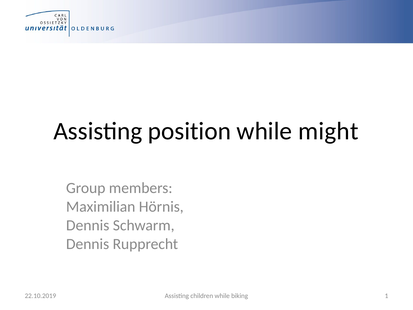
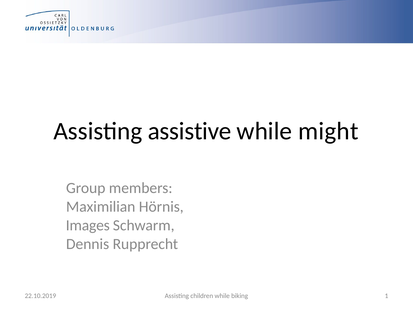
position: position -> assistive (190, 131)
Dennis: Dennis -> Images (88, 225)
